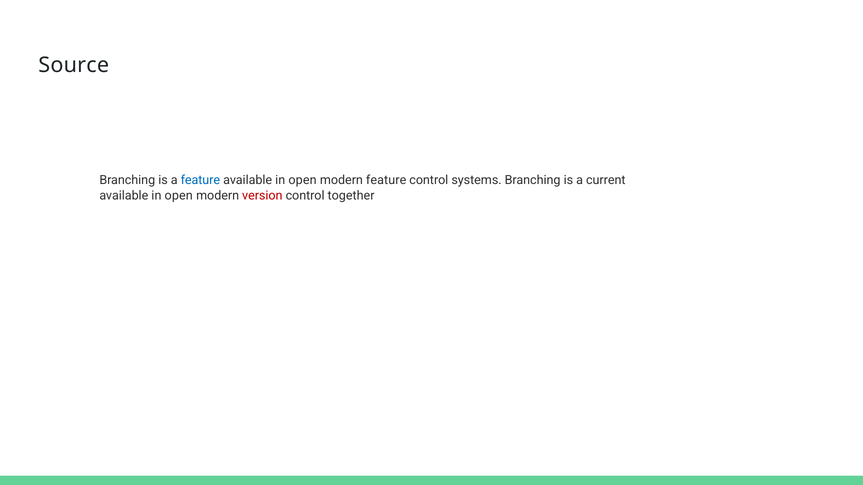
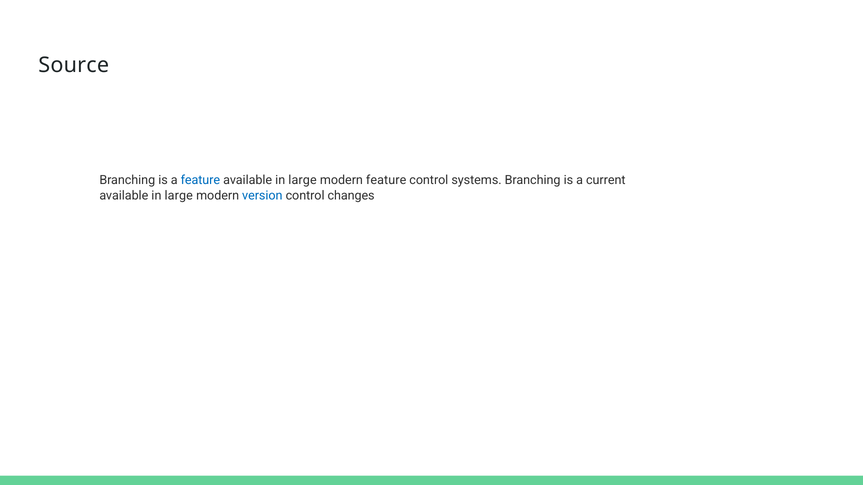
open: open -> large (303, 180)
open: open -> large (179, 196)
version colour: red -> blue (262, 196)
together: together -> changes (351, 196)
